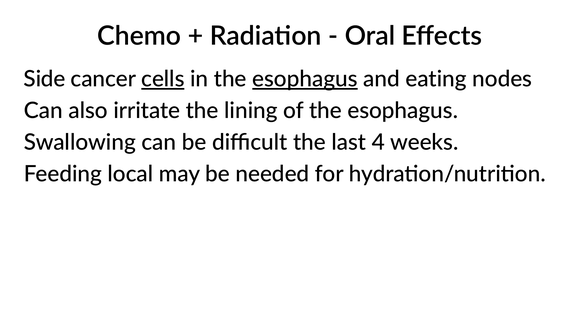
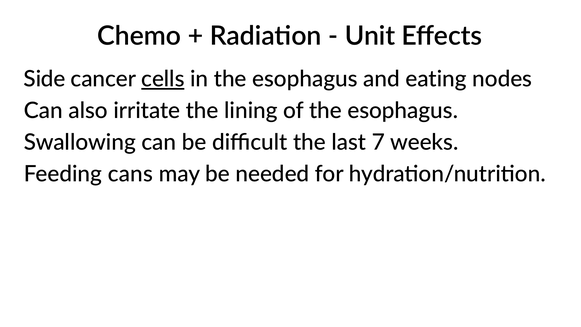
Oral: Oral -> Unit (370, 36)
esophagus underline: present -> none (305, 79)
4: 4 -> 7 (378, 142)
local: local -> cans (130, 174)
